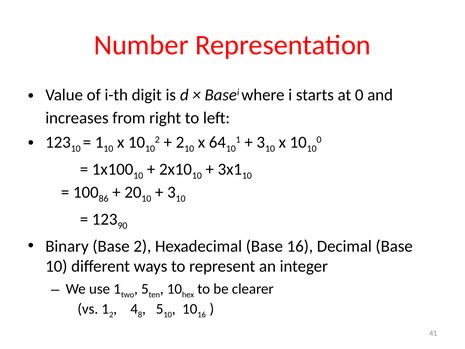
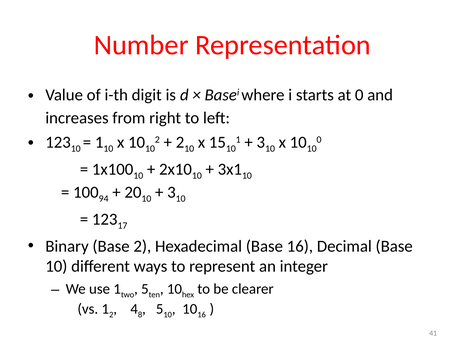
64: 64 -> 15 (217, 142)
86: 86 -> 94 (104, 199)
90: 90 -> 17 (122, 226)
